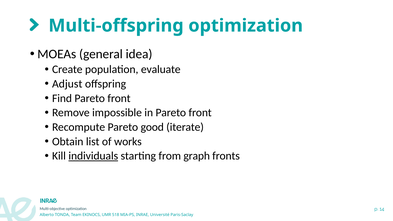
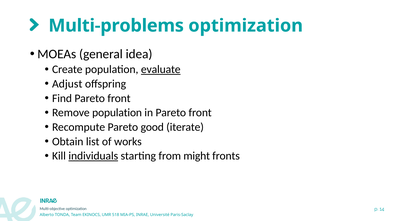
Multi-offspring: Multi-offspring -> Multi-problems (116, 26)
evaluate underline: none -> present (161, 69)
Remove impossible: impossible -> population (117, 113)
graph: graph -> might (197, 156)
